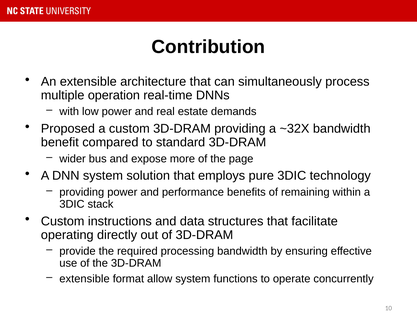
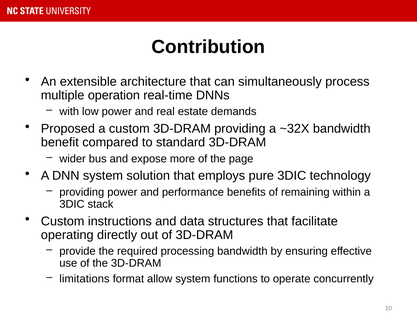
extensible: extensible -> limitations (84, 278)
